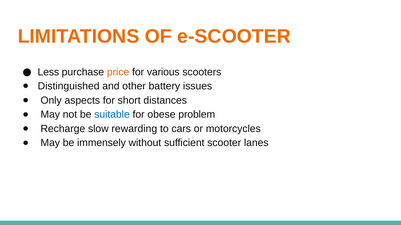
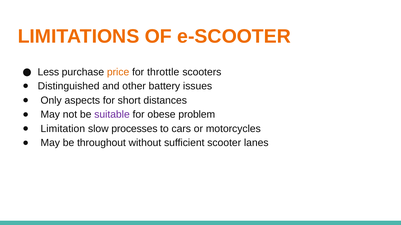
various: various -> throttle (163, 72)
suitable colour: blue -> purple (112, 115)
Recharge: Recharge -> Limitation (63, 129)
rewarding: rewarding -> processes (134, 129)
immensely: immensely -> throughout (101, 143)
